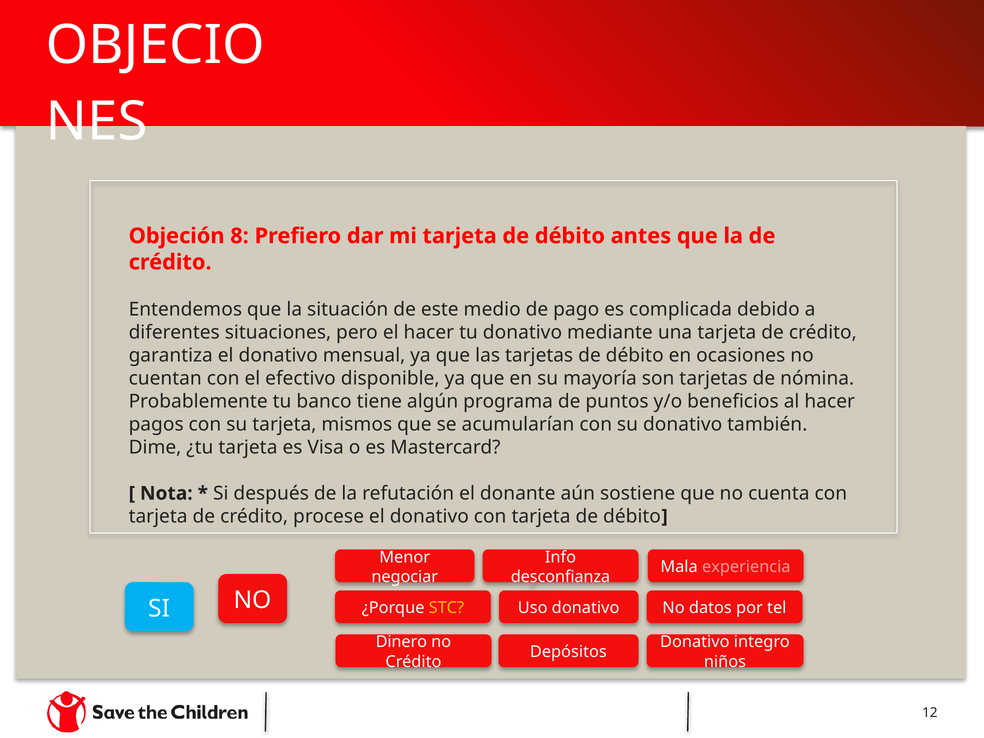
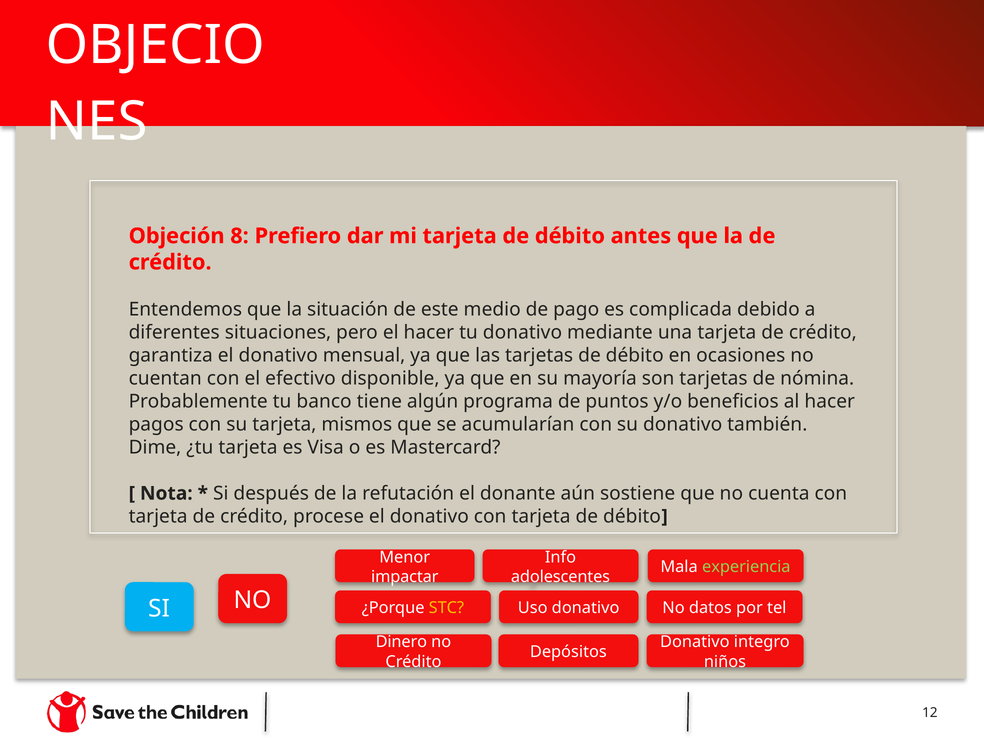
experiencia colour: pink -> light green (746, 567)
negociar: negociar -> impactar (405, 577)
desconfianza: desconfianza -> adolescentes (560, 577)
